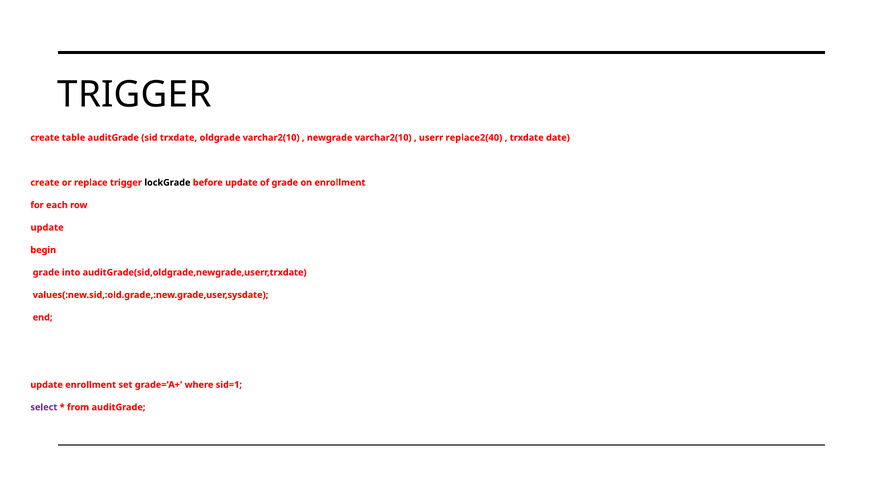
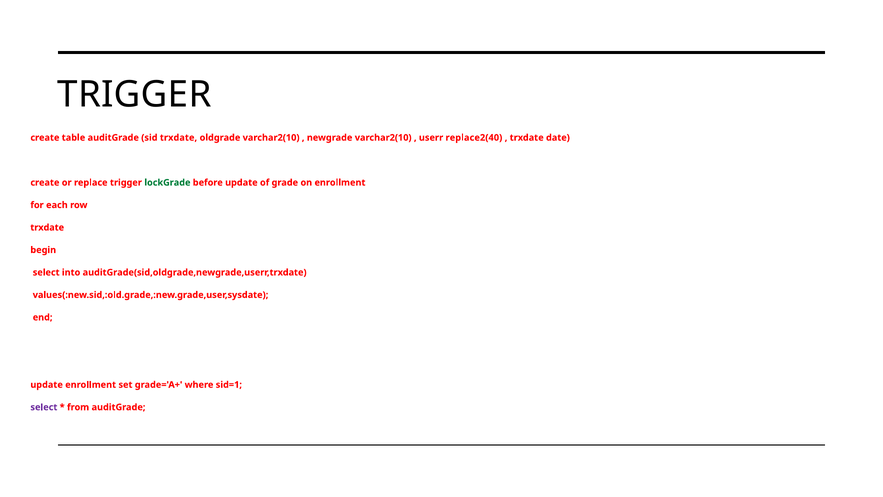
lockGrade colour: black -> green (167, 182)
update: update -> trxdate (47, 227)
grade: grade -> select (46, 272)
